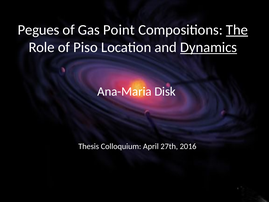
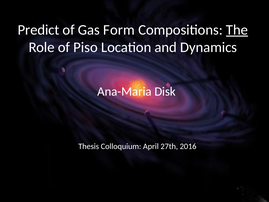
Pegues: Pegues -> Predict (38, 30)
Point: Point -> Form (119, 30)
Dynamics underline: present -> none (209, 47)
